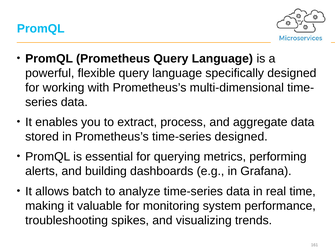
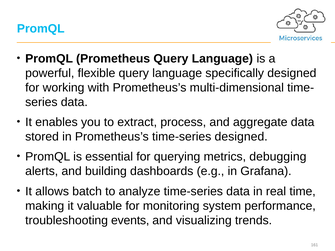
performing: performing -> debugging (278, 157)
spikes: spikes -> events (130, 221)
